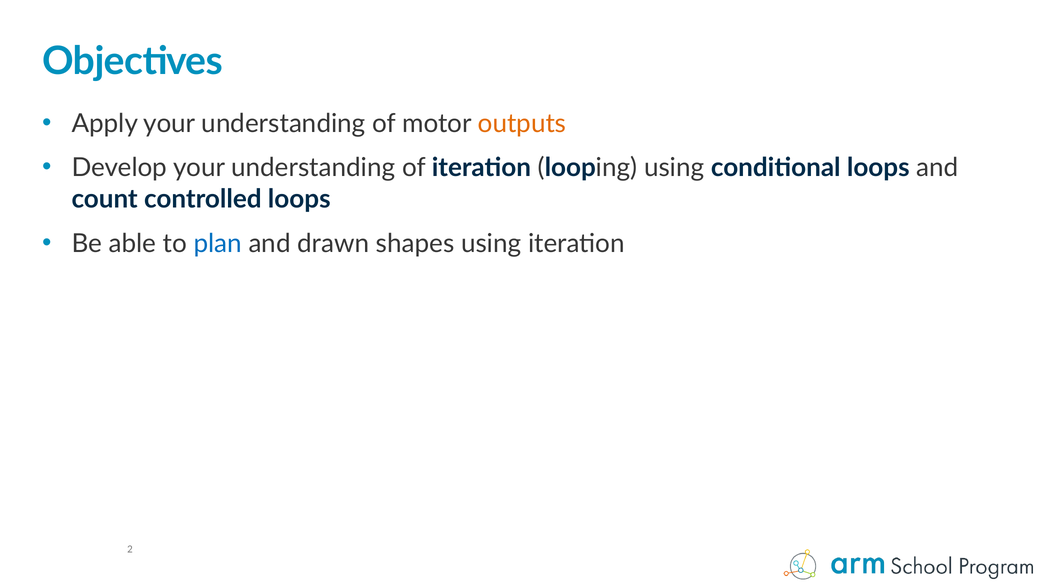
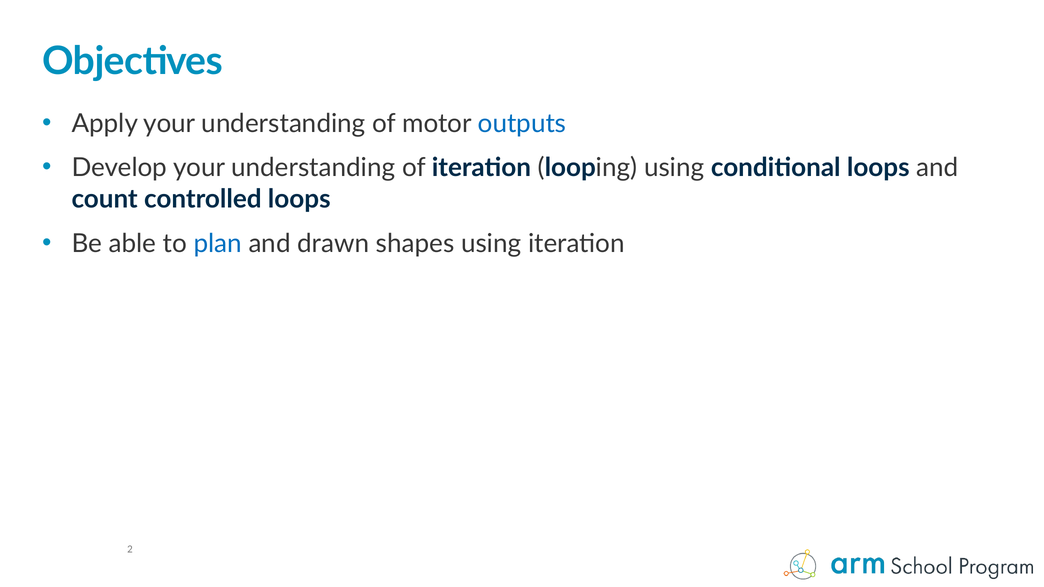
outputs colour: orange -> blue (522, 123)
